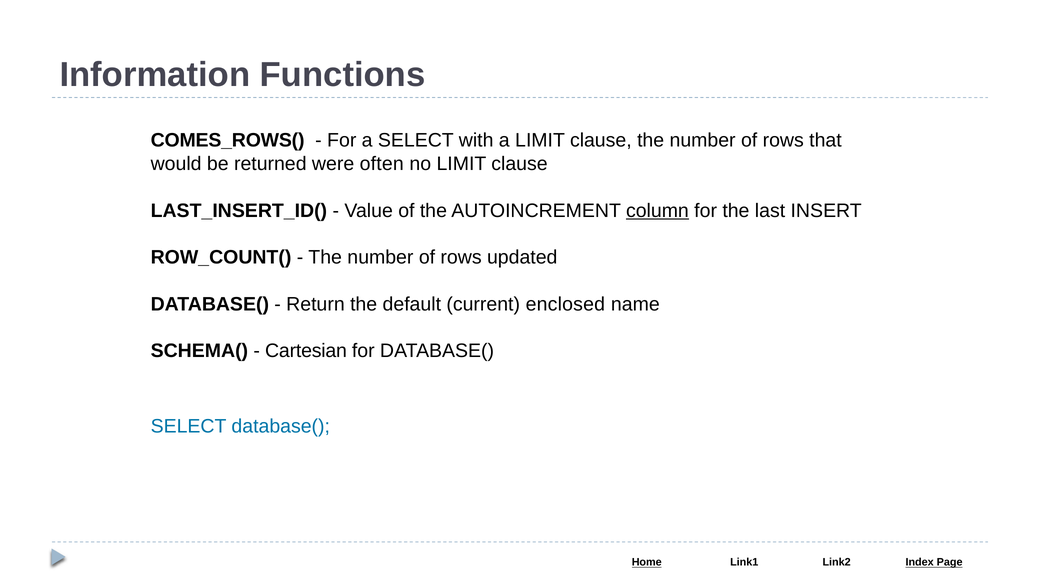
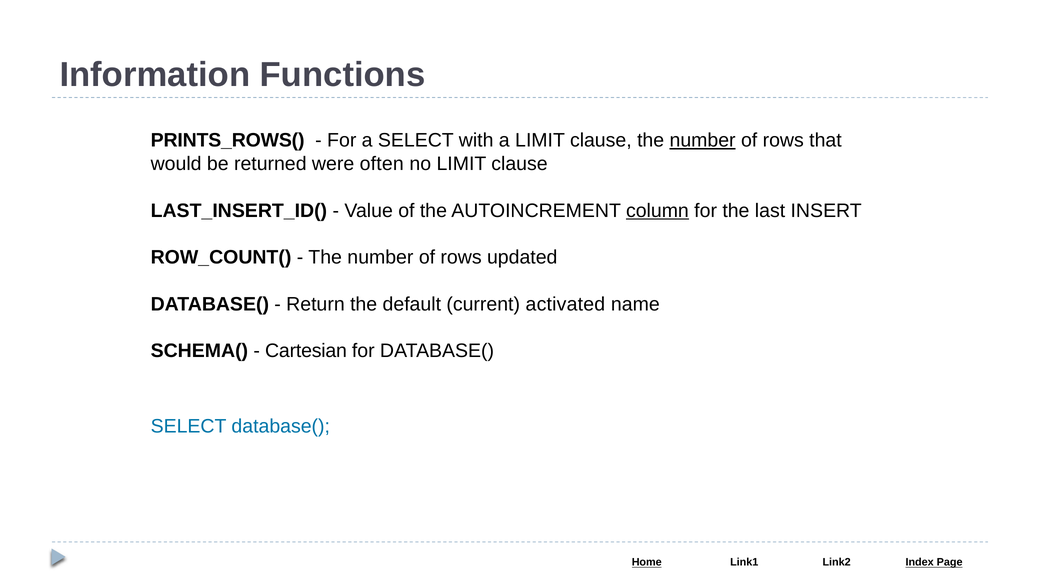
COMES_ROWS(: COMES_ROWS( -> PRINTS_ROWS( (228, 140)
number underline: none -> present (703, 140)
enclosed: enclosed -> activated (565, 304)
